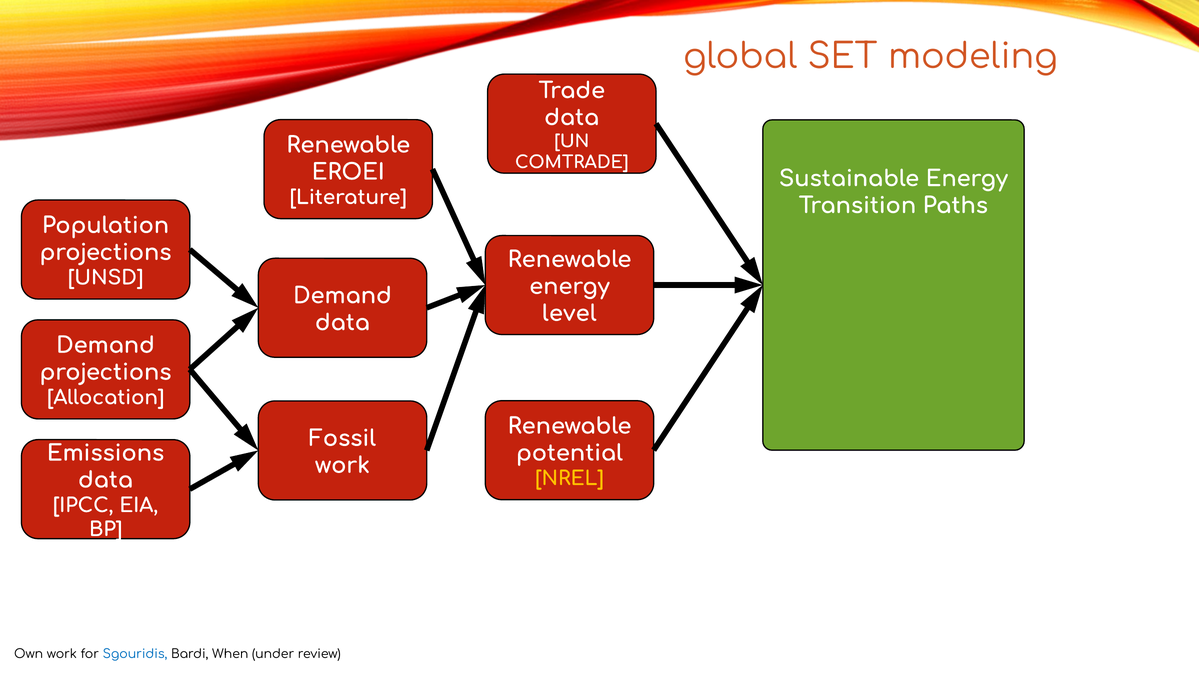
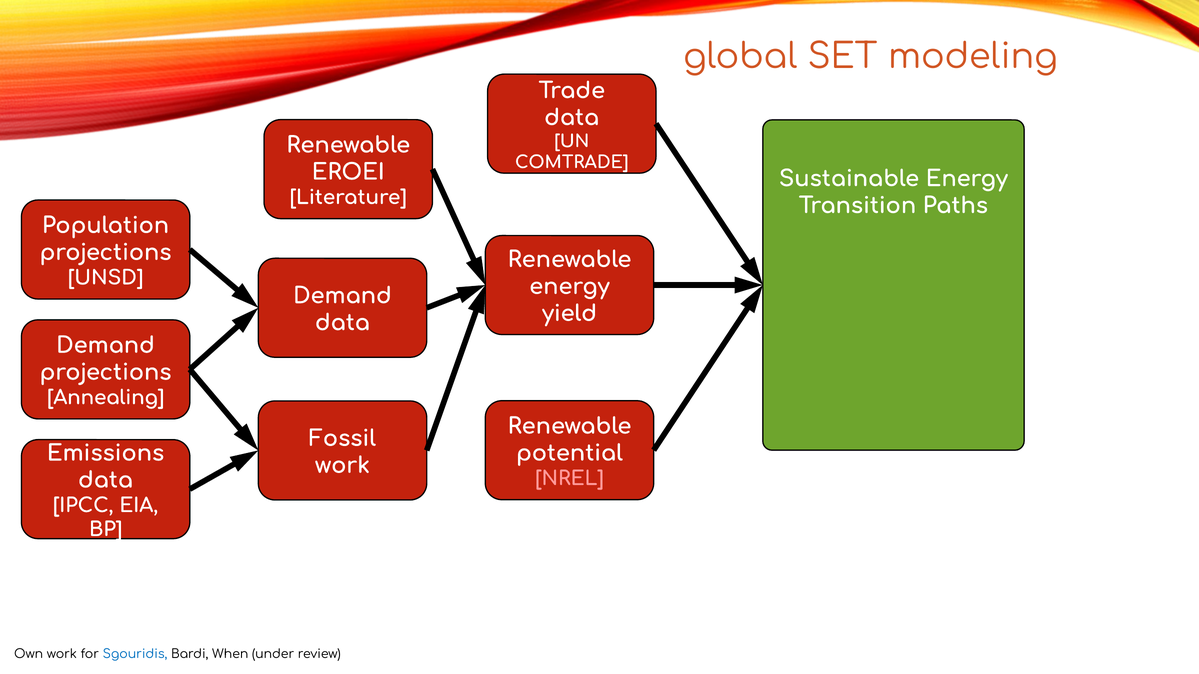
level: level -> yield (569, 314)
Allocation: Allocation -> Annealing (106, 398)
NREL colour: yellow -> pink (569, 479)
